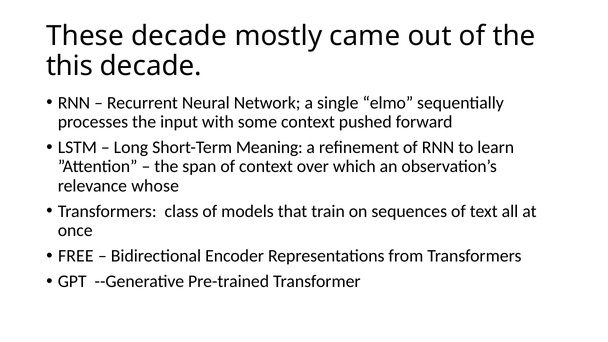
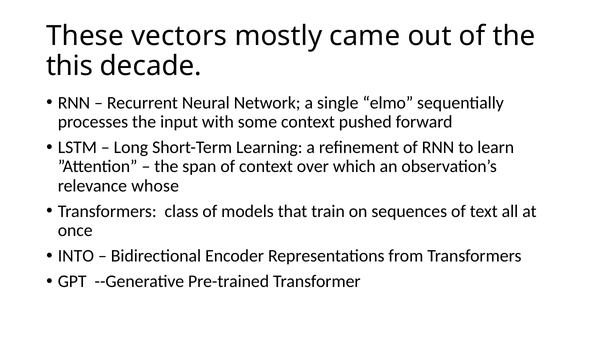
These decade: decade -> vectors (179, 36)
Meaning: Meaning -> Learning (269, 147)
FREE: FREE -> INTO (76, 256)
